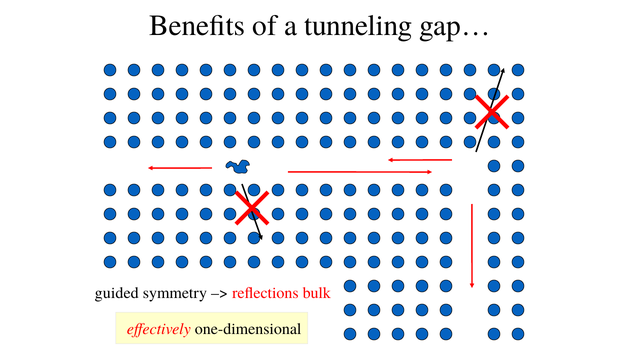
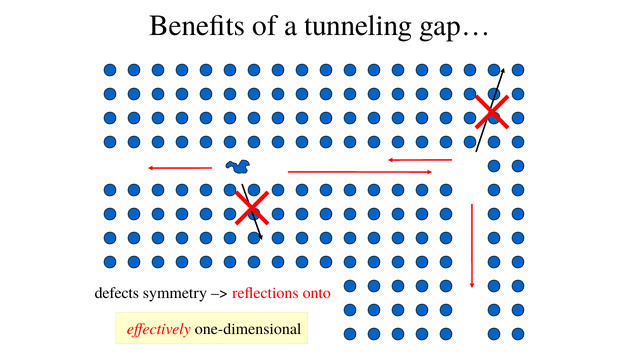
guided: guided -> defects (117, 293)
bulk: bulk -> onto (317, 293)
